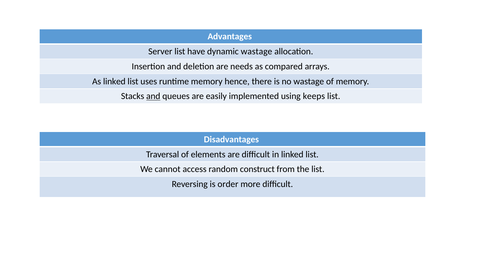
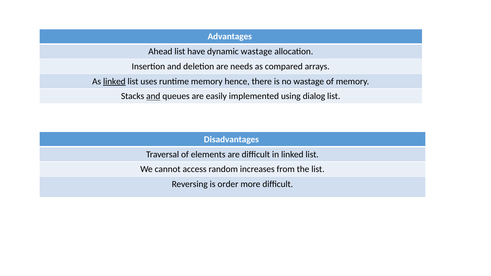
Server: Server -> Ahead (160, 52)
linked underline: none -> present (114, 81)
keeps: keeps -> dialog (314, 96)
construct: construct -> increases (257, 169)
